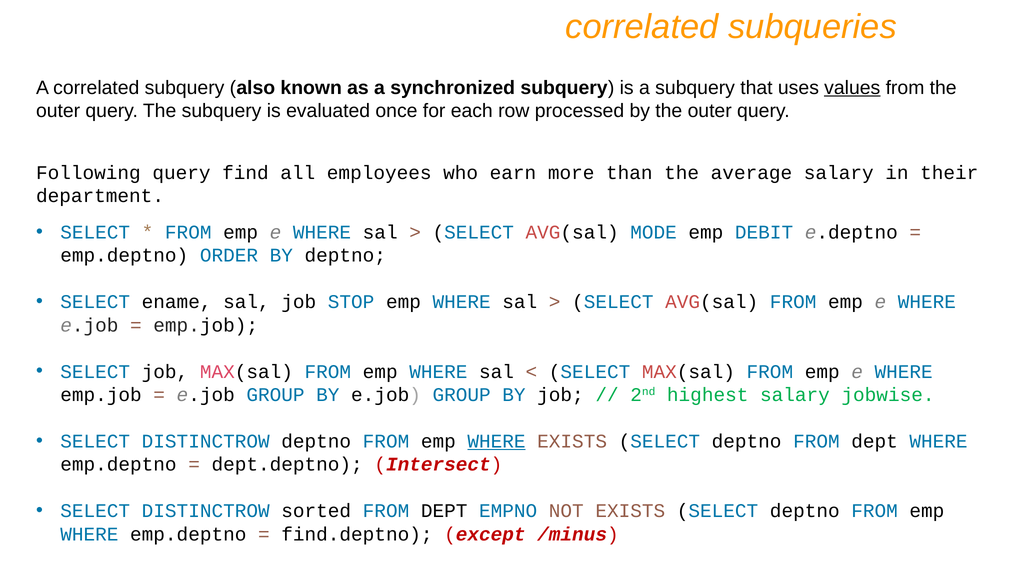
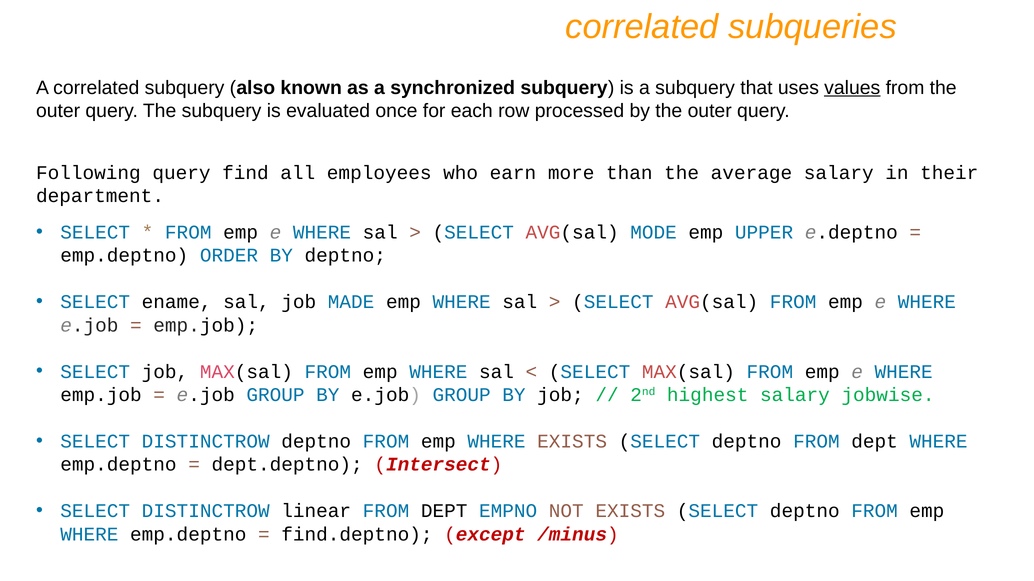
DEBIT: DEBIT -> UPPER (764, 232)
STOP: STOP -> MADE (351, 302)
WHERE underline: present -> none (497, 442)
sorted: sorted -> linear (316, 512)
